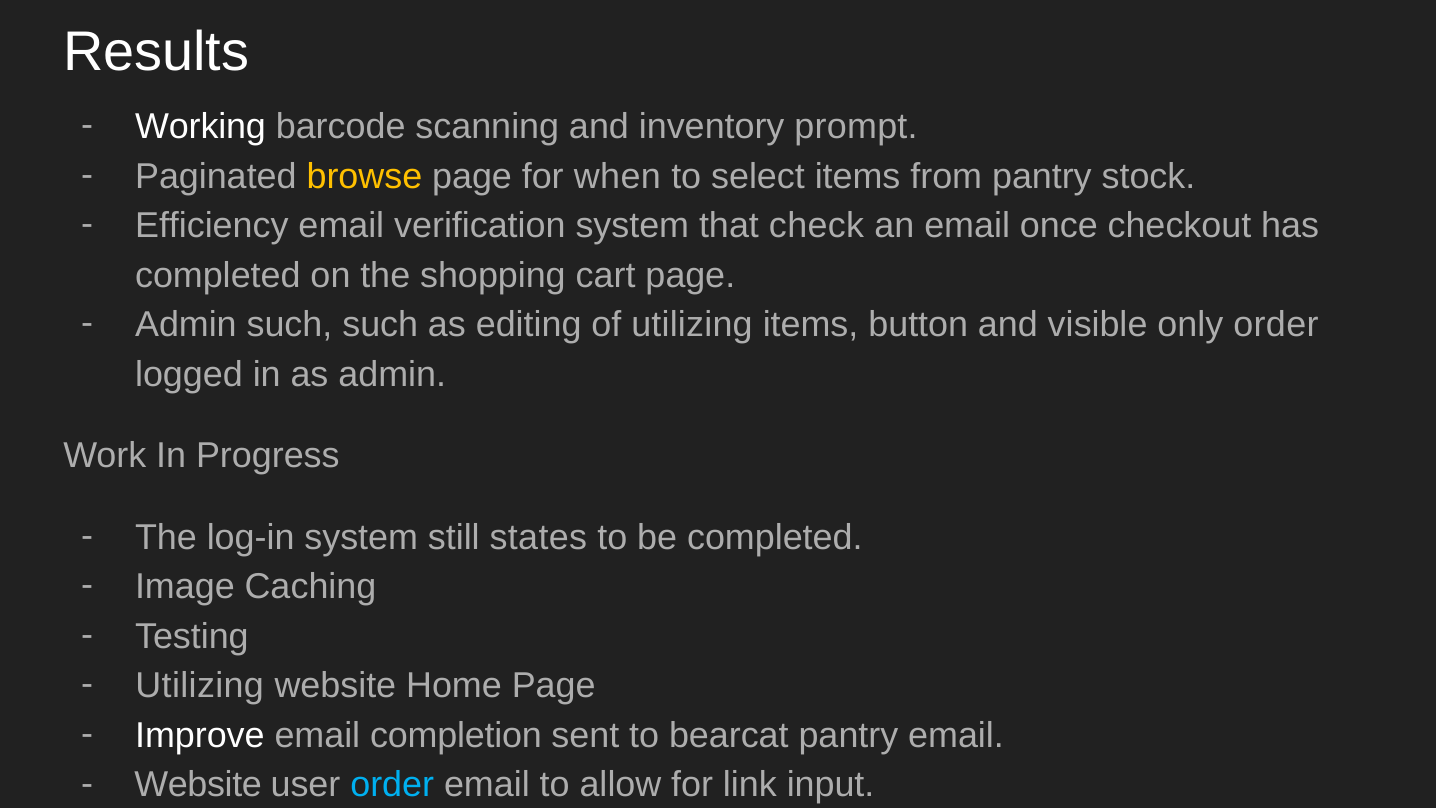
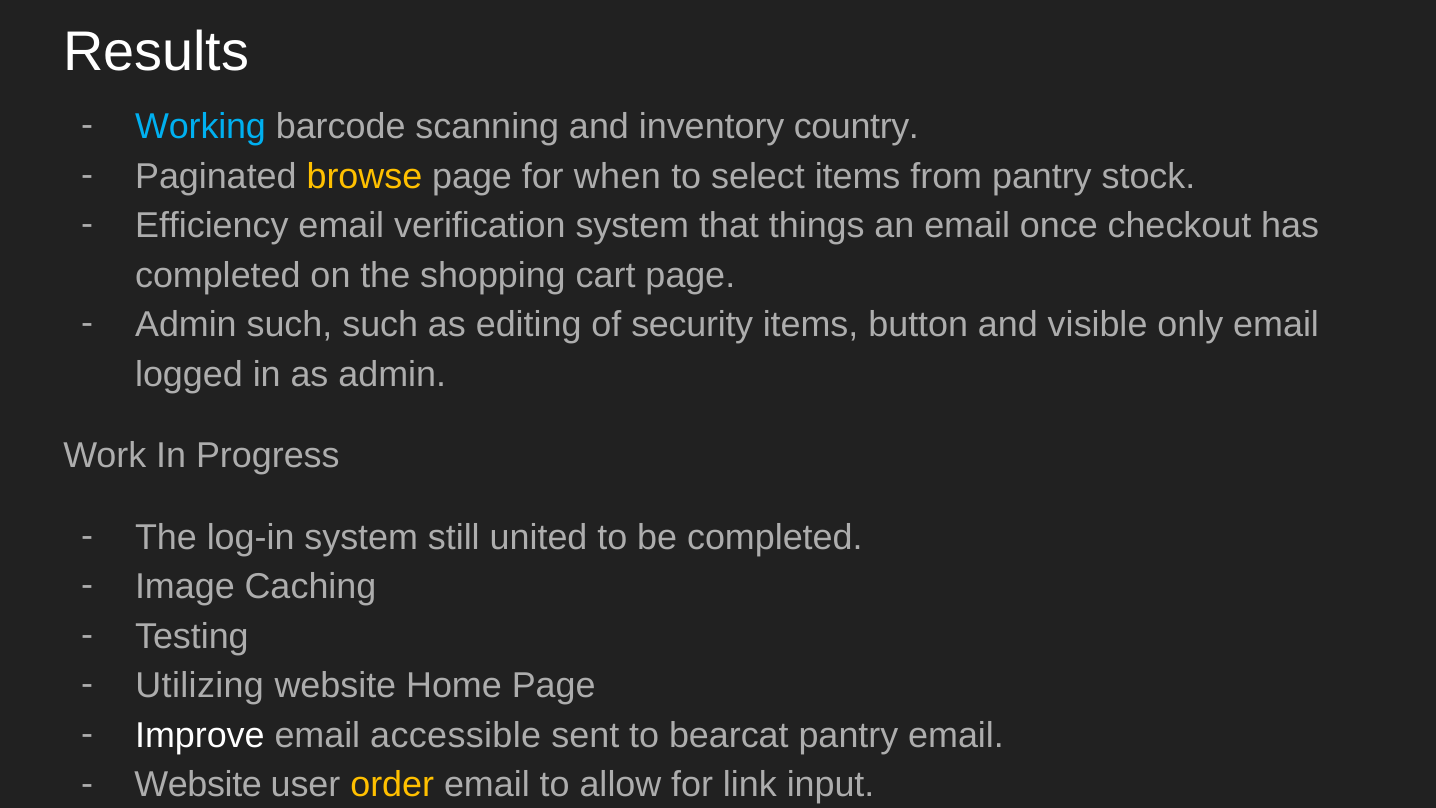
Working colour: white -> light blue (201, 127)
prompt: prompt -> country (856, 127)
check: check -> things (817, 226)
of utilizing: utilizing -> security (692, 325)
only order: order -> email (1276, 325)
states: states -> united (539, 537)
completion: completion -> accessible (456, 735)
order colour: light blue -> yellow (392, 785)
